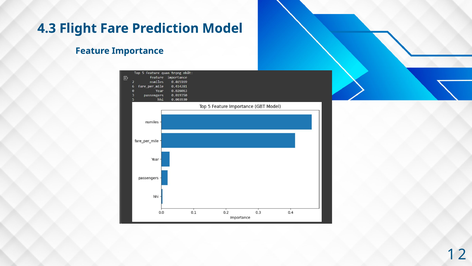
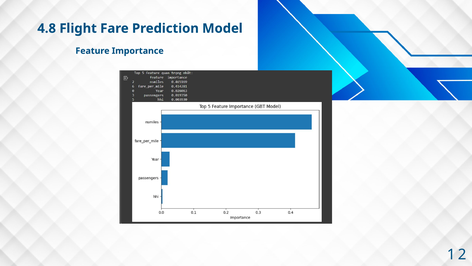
4.3: 4.3 -> 4.8 (47, 28)
